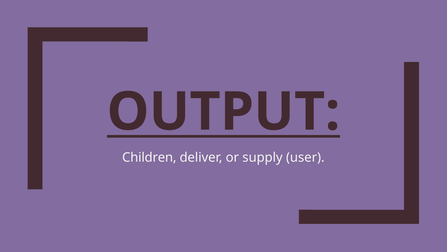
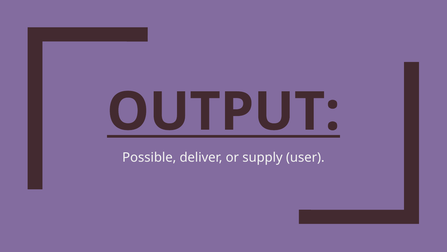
Children: Children -> Possible (149, 157)
